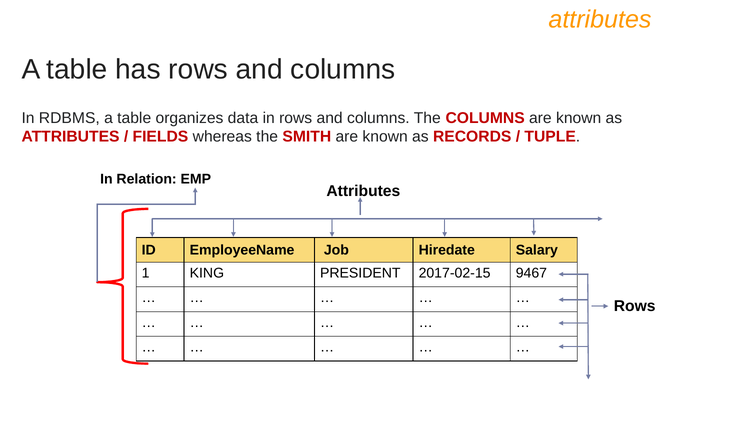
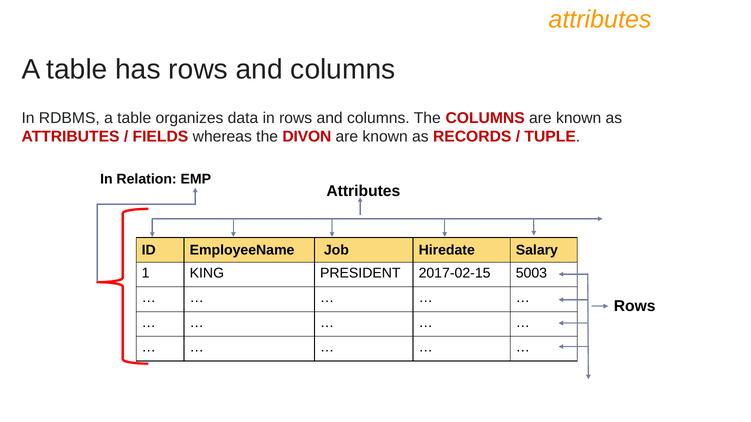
SMITH: SMITH -> DIVON (307, 137)
9467: 9467 -> 5003 (531, 273)
